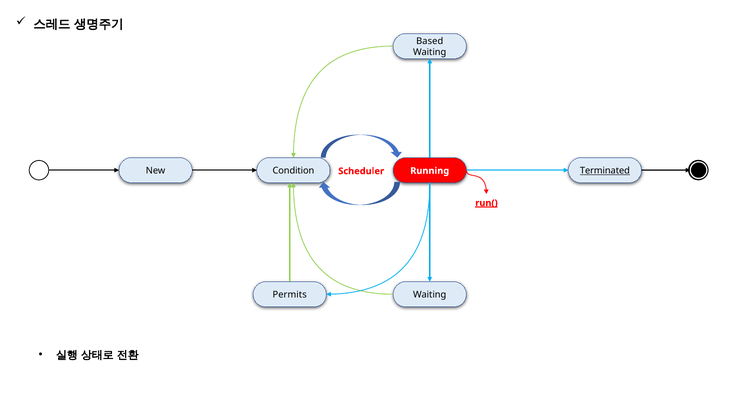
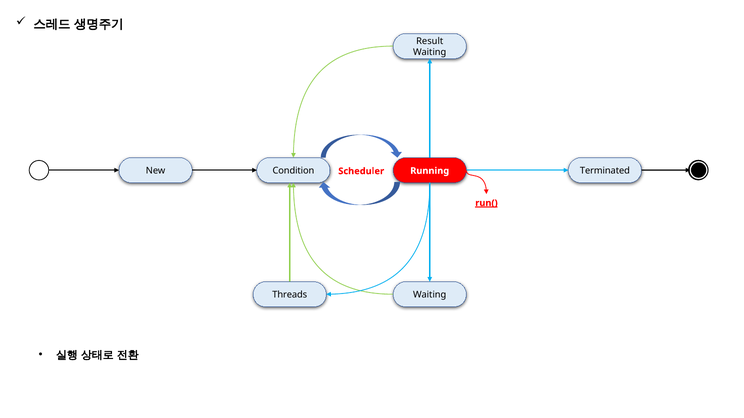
Based: Based -> Result (430, 41)
Terminated underline: present -> none (605, 171)
Permits: Permits -> Threads (290, 295)
